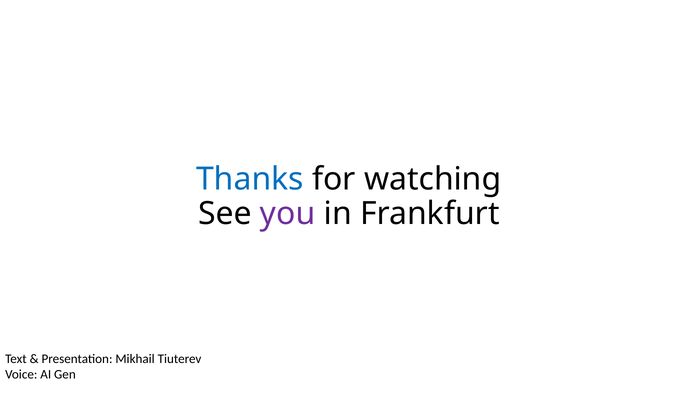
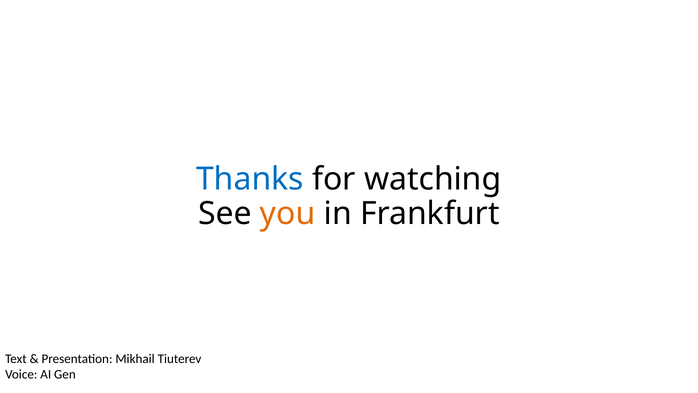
you colour: purple -> orange (288, 213)
